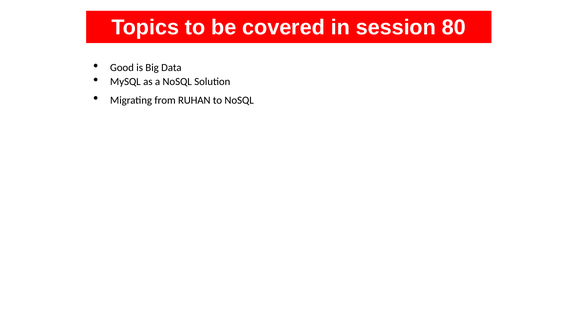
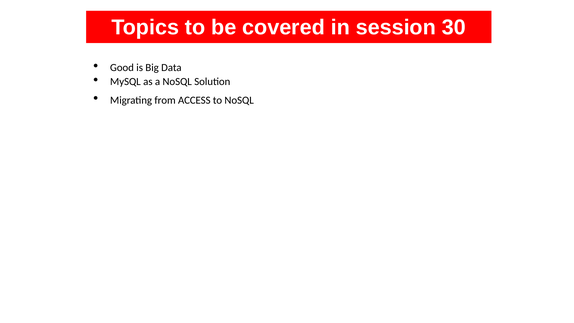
80: 80 -> 30 (454, 27)
RUHAN: RUHAN -> ACCESS (194, 100)
